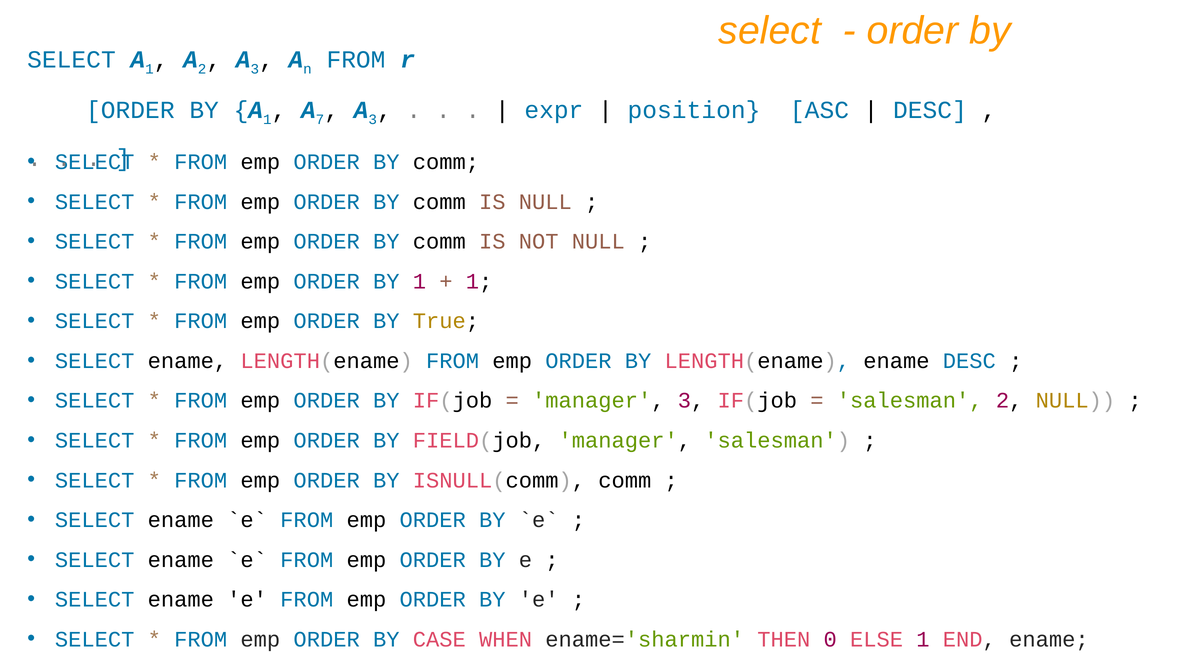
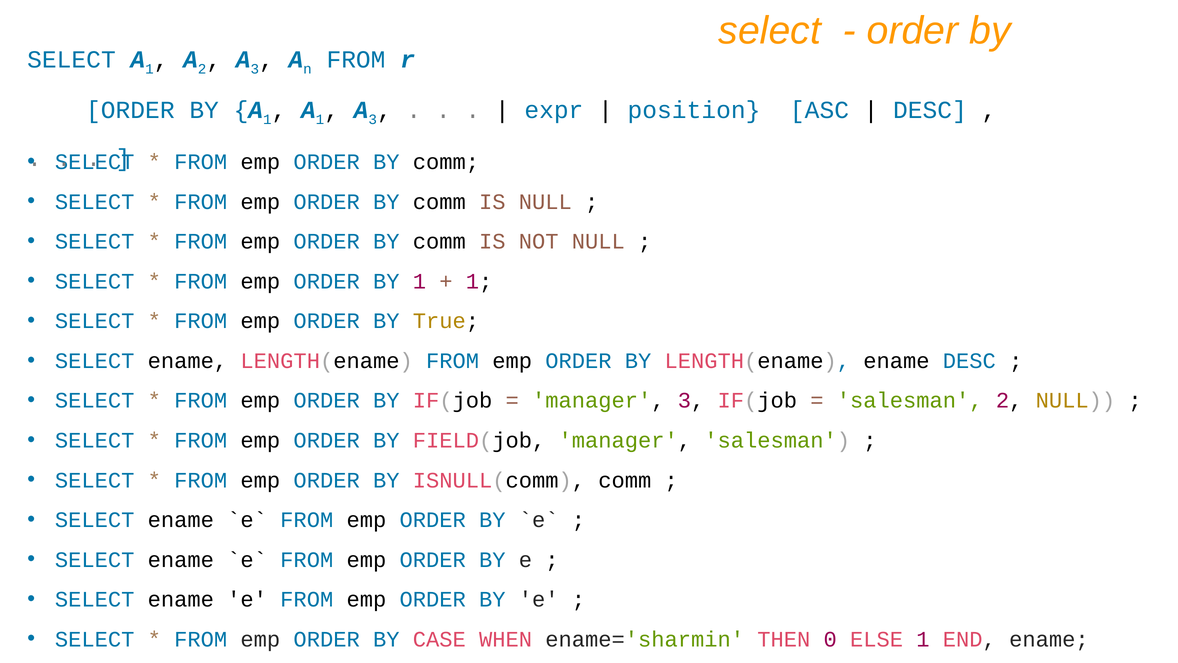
7: 7 -> 1 (320, 119)
